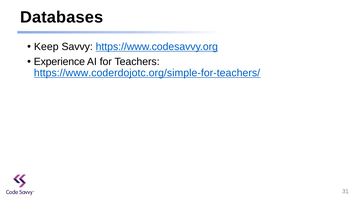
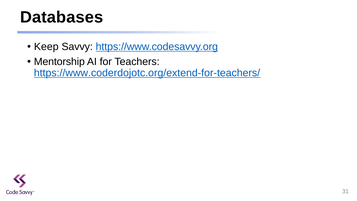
Experience: Experience -> Mentorship (59, 62)
https://www.coderdojotc.org/simple-for-teachers/: https://www.coderdojotc.org/simple-for-teachers/ -> https://www.coderdojotc.org/extend-for-teachers/ (147, 73)
